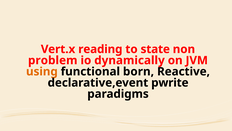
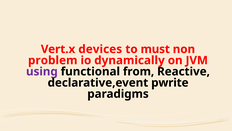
reading: reading -> devices (100, 49)
state: state -> must (155, 49)
using colour: orange -> purple (42, 71)
born: born -> from (139, 71)
